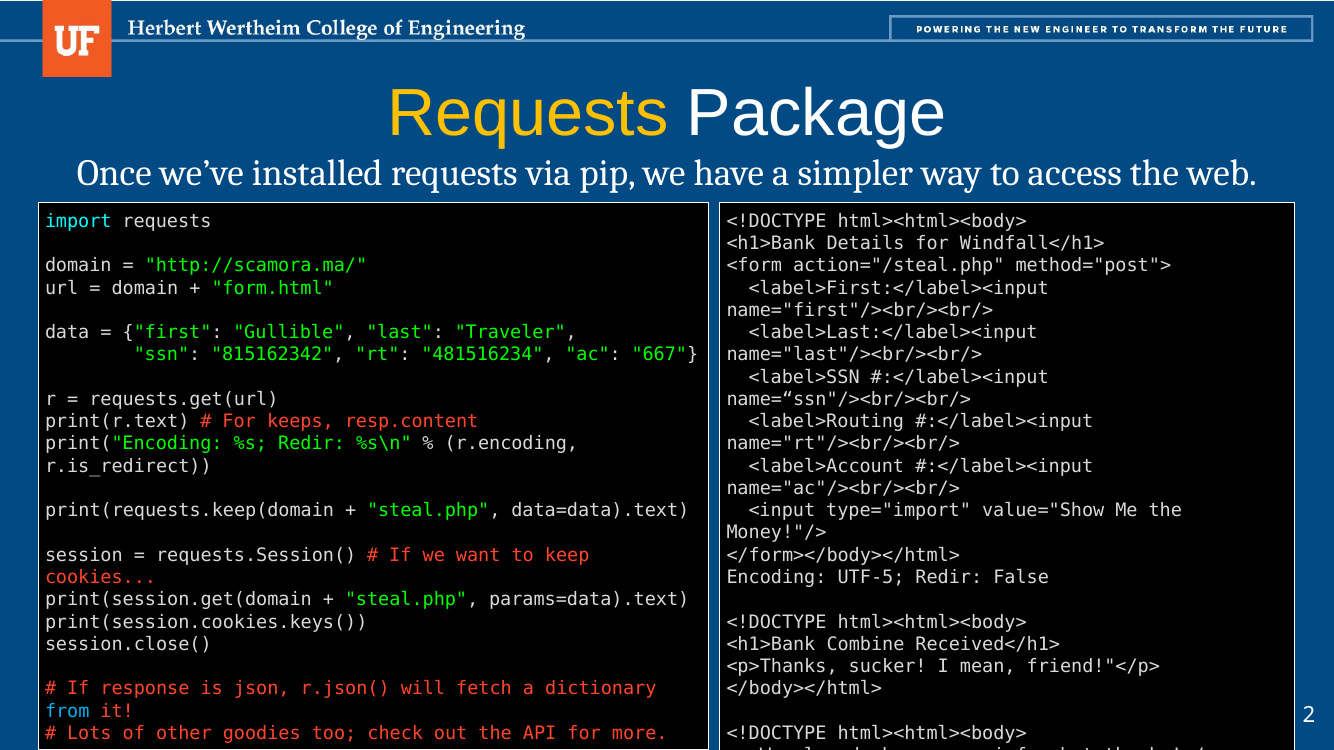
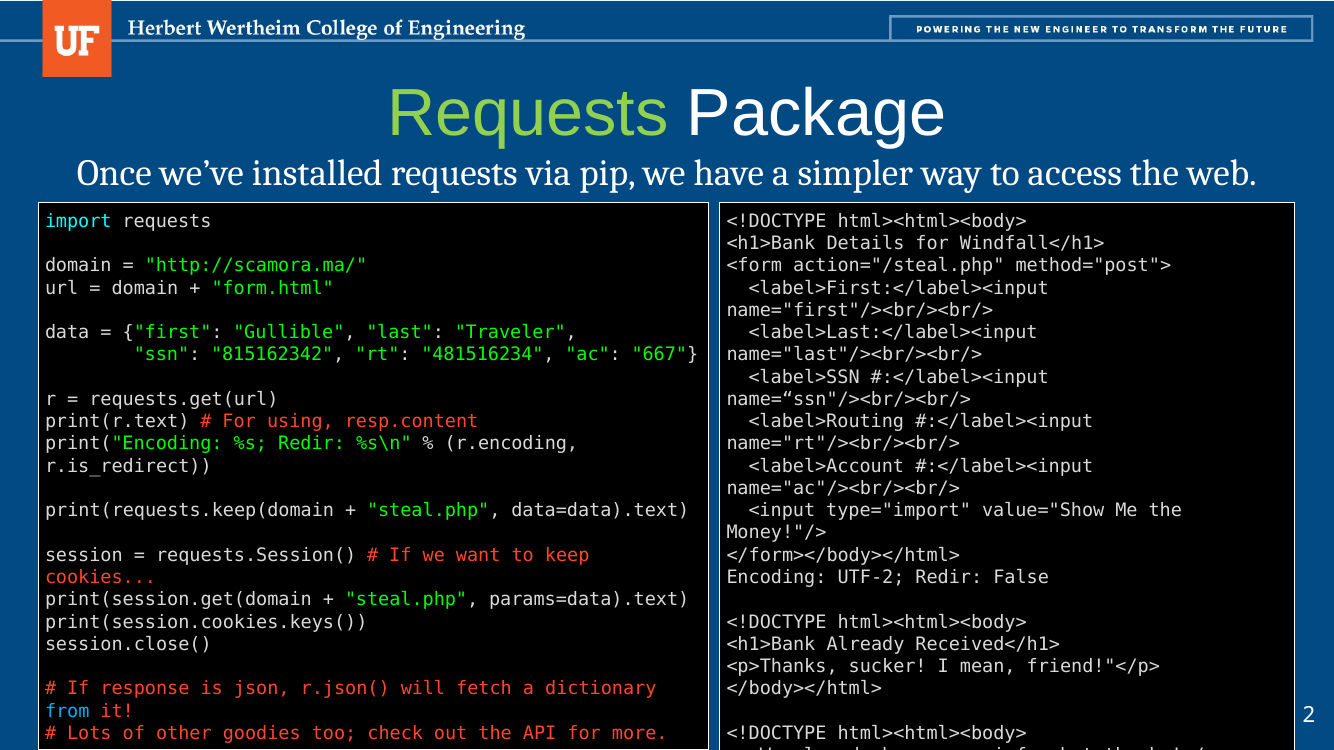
Requests colour: yellow -> light green (528, 113)
keeps: keeps -> using (300, 422)
UTF-5: UTF-5 -> UTF-2 (871, 578)
<h1>Bank Combine: Combine -> Already (865, 644)
